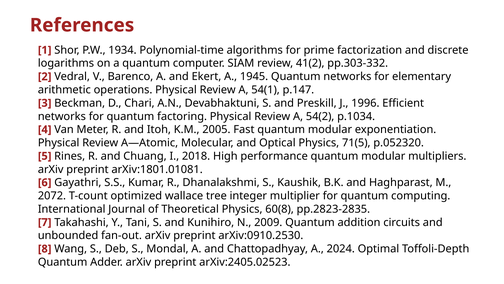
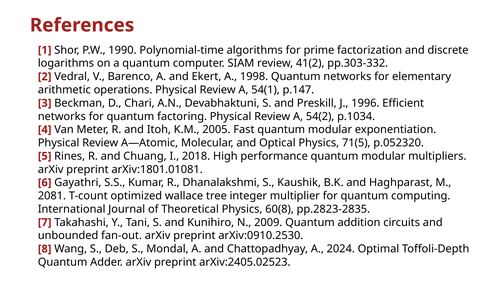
1934: 1934 -> 1990 (122, 50)
1945: 1945 -> 1998 (254, 76)
2072: 2072 -> 2081 (52, 196)
